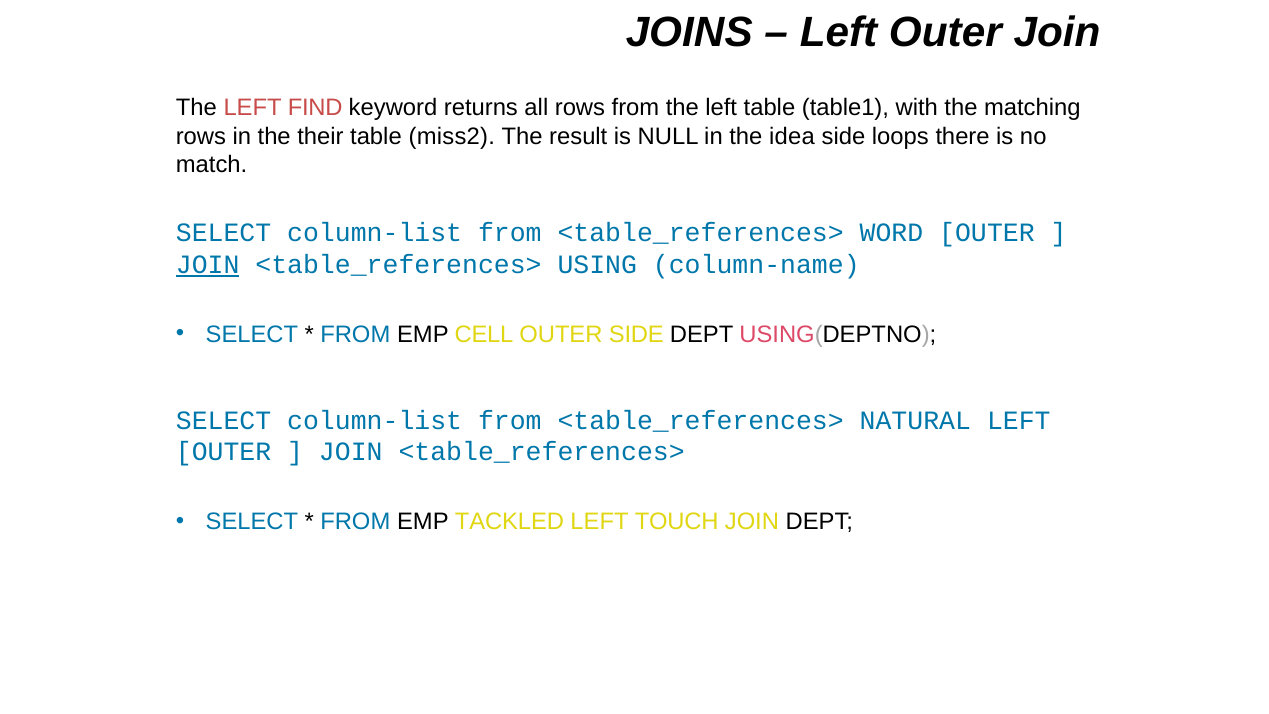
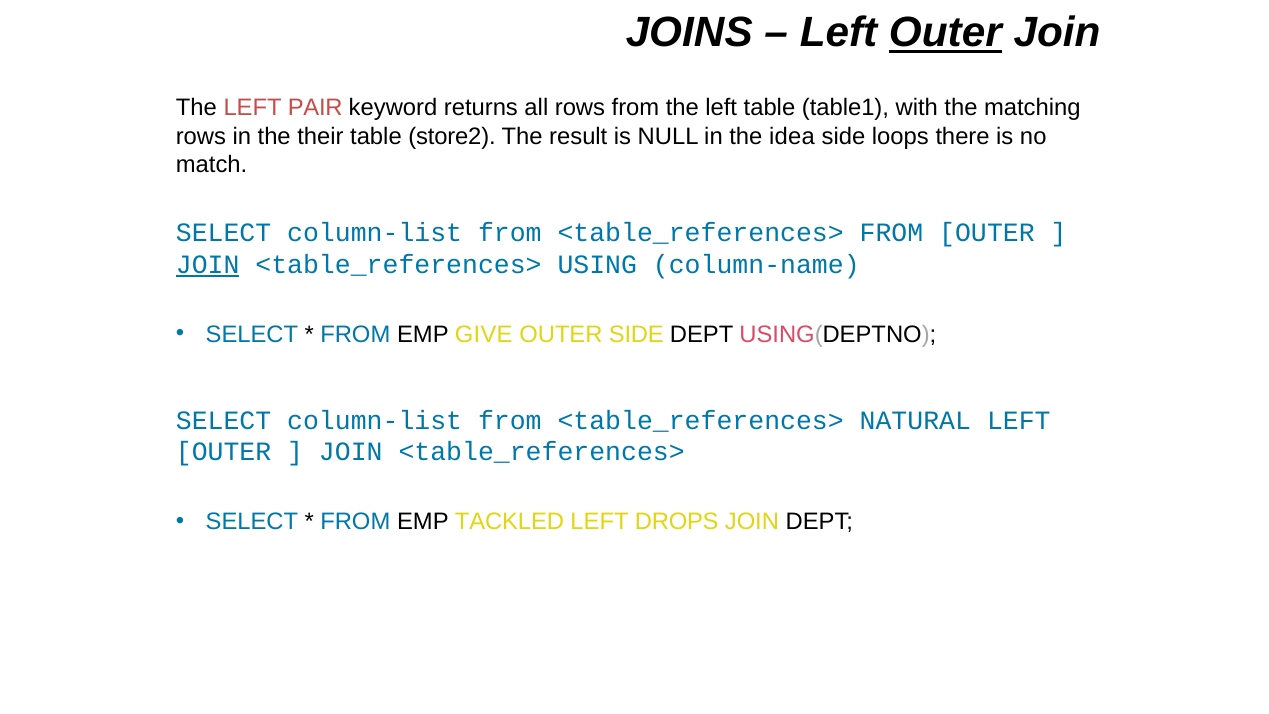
Outer underline: none -> present (945, 33)
FIND: FIND -> PAIR (315, 108)
miss2: miss2 -> store2 (452, 136)
<table_references> WORD: WORD -> FROM (891, 233)
CELL: CELL -> GIVE (484, 334)
TOUCH: TOUCH -> DROPS (677, 522)
